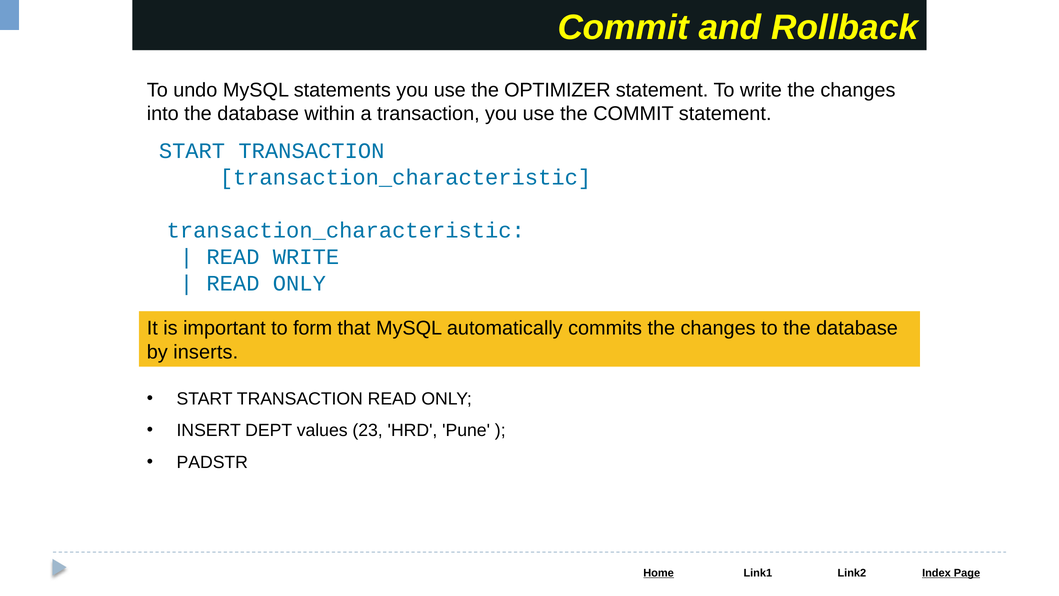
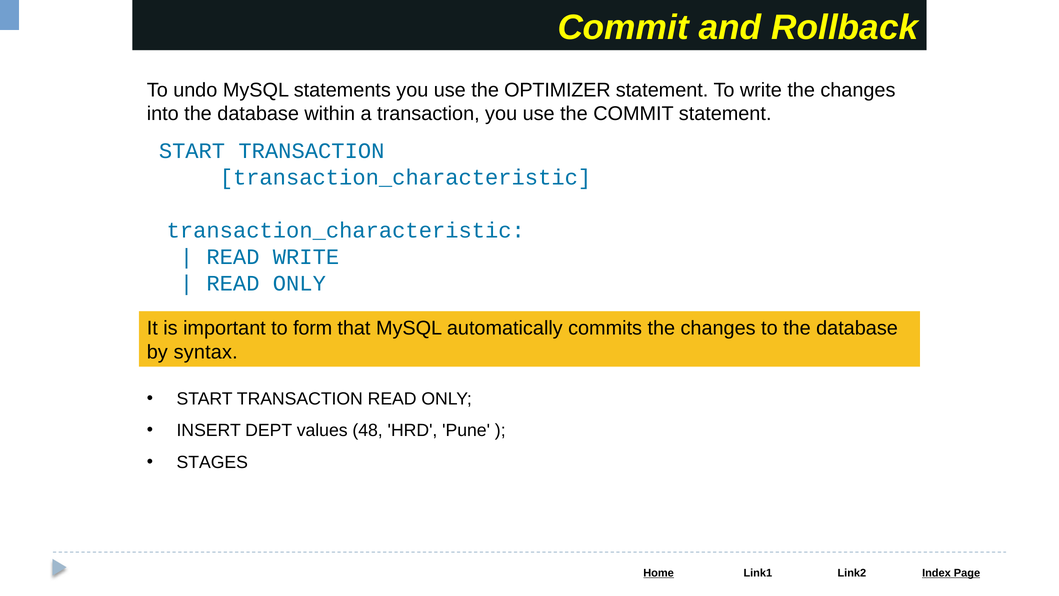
inserts: inserts -> syntax (206, 352)
23: 23 -> 48 (368, 430)
PADSTR: PADSTR -> STAGES (212, 462)
